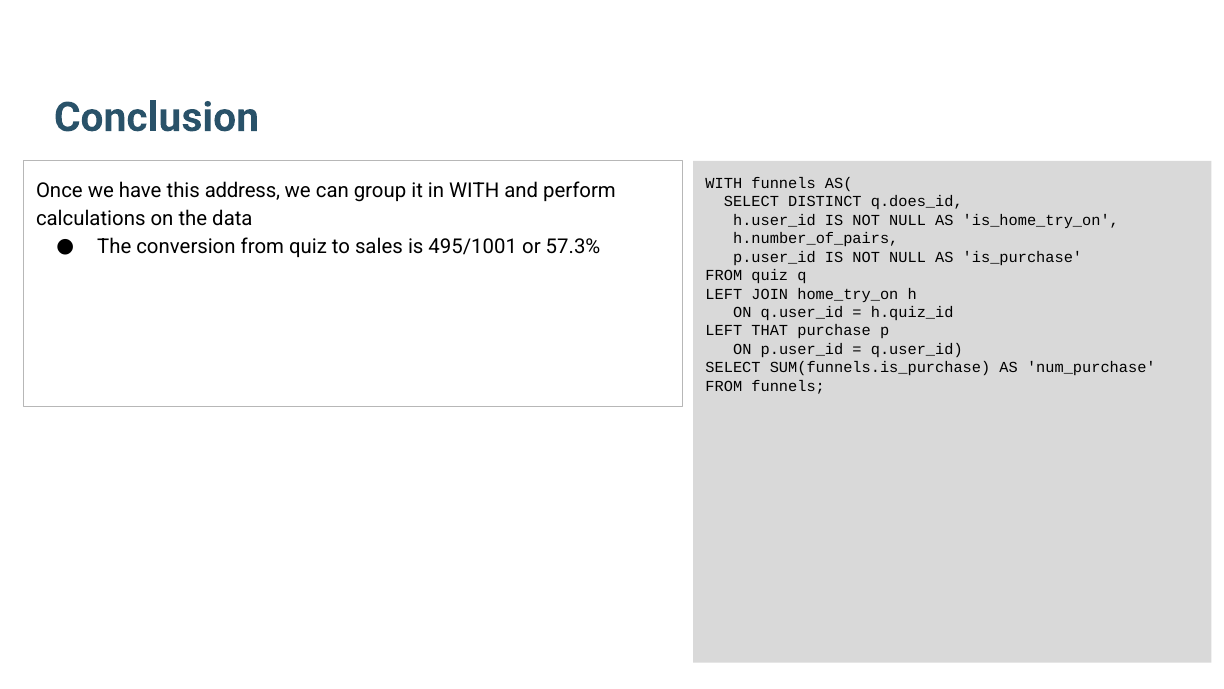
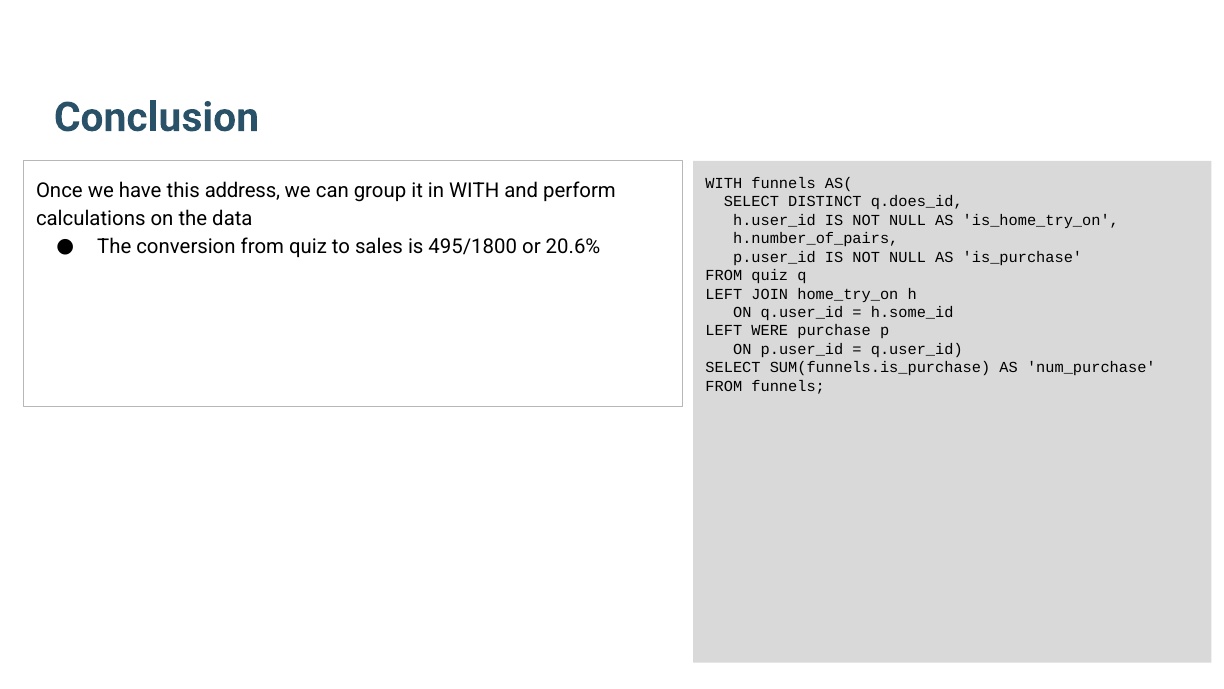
495/1001: 495/1001 -> 495/1800 (473, 247)
57.3%: 57.3% -> 20.6% (573, 247)
h.quiz_id: h.quiz_id -> h.some_id (912, 312)
THAT: THAT -> WERE (770, 331)
